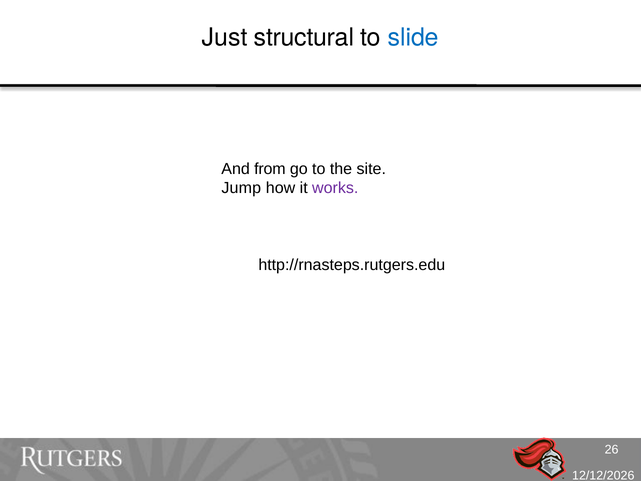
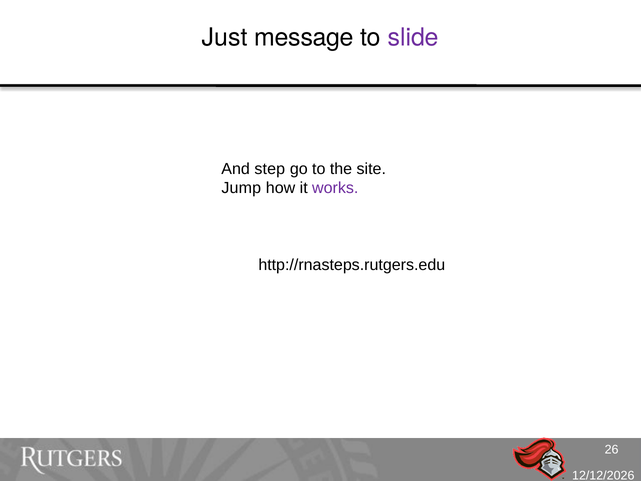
structural: structural -> message (304, 38)
slide colour: blue -> purple (413, 38)
from: from -> step (270, 169)
